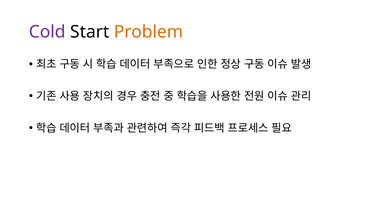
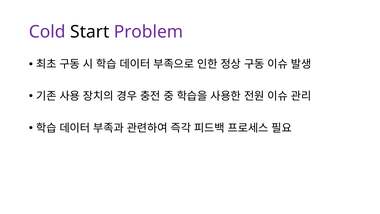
Problem colour: orange -> purple (148, 32)
